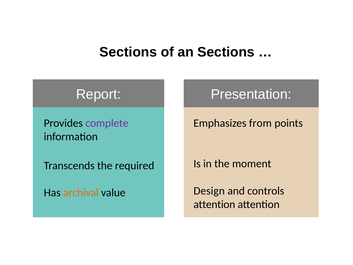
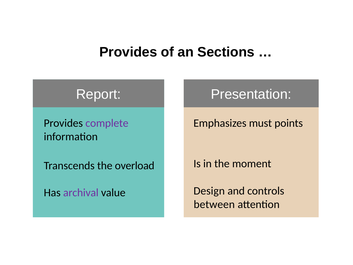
Sections: Sections -> Provides (128, 52)
from: from -> must (260, 123)
required: required -> overload (135, 165)
archival colour: orange -> purple (81, 192)
attention: attention -> between (214, 204)
